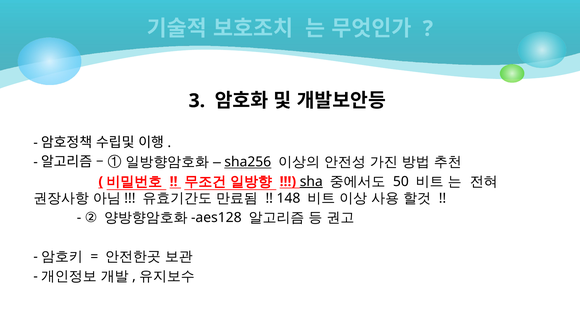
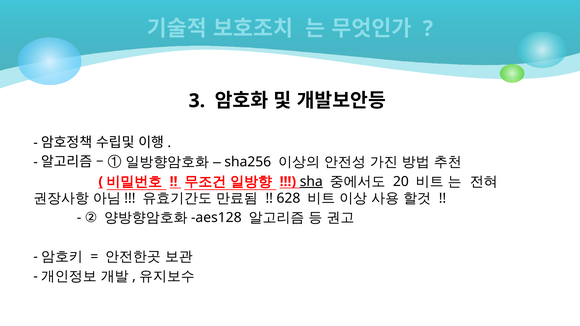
sha256 underline: present -> none (248, 162)
50: 50 -> 20 (401, 182)
148: 148 -> 628 (288, 198)
